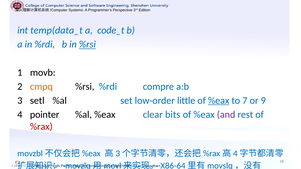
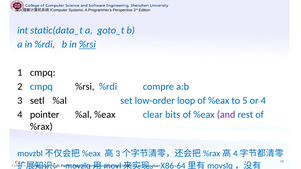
temp(data_t: temp(data_t -> static(data_t (57, 30)
code_t: code_t -> goto_t (111, 30)
1 movb: movb -> cmpq (43, 73)
cmpq colour: orange -> blue (41, 87)
little: little -> loop (186, 101)
%eax underline: present -> none (219, 101)
7: 7 -> 5 (245, 101)
or 9: 9 -> 4 (263, 101)
%rax colour: red -> black (41, 127)
